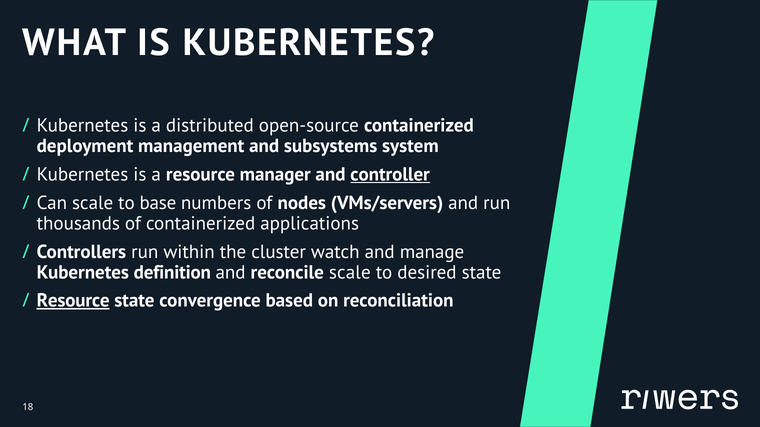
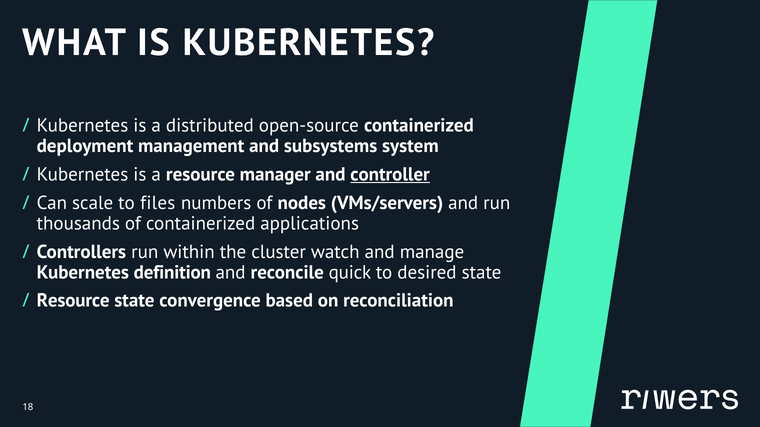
base: base -> files (158, 203)
reconcile scale: scale -> quick (350, 273)
Resource underline: present -> none (73, 301)
